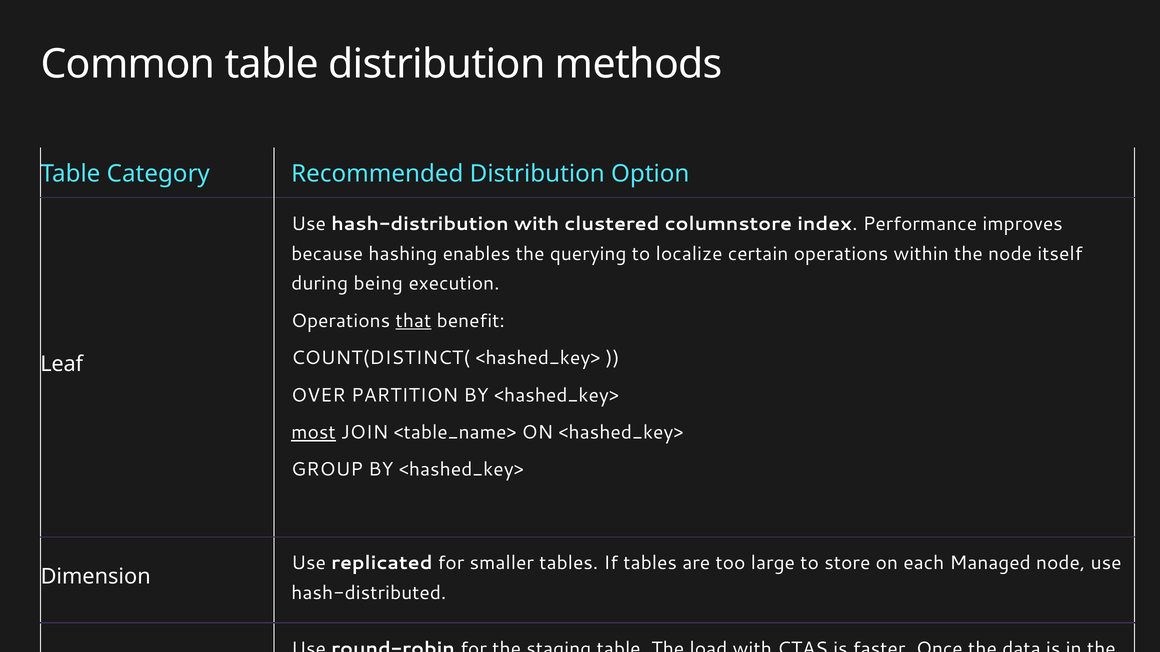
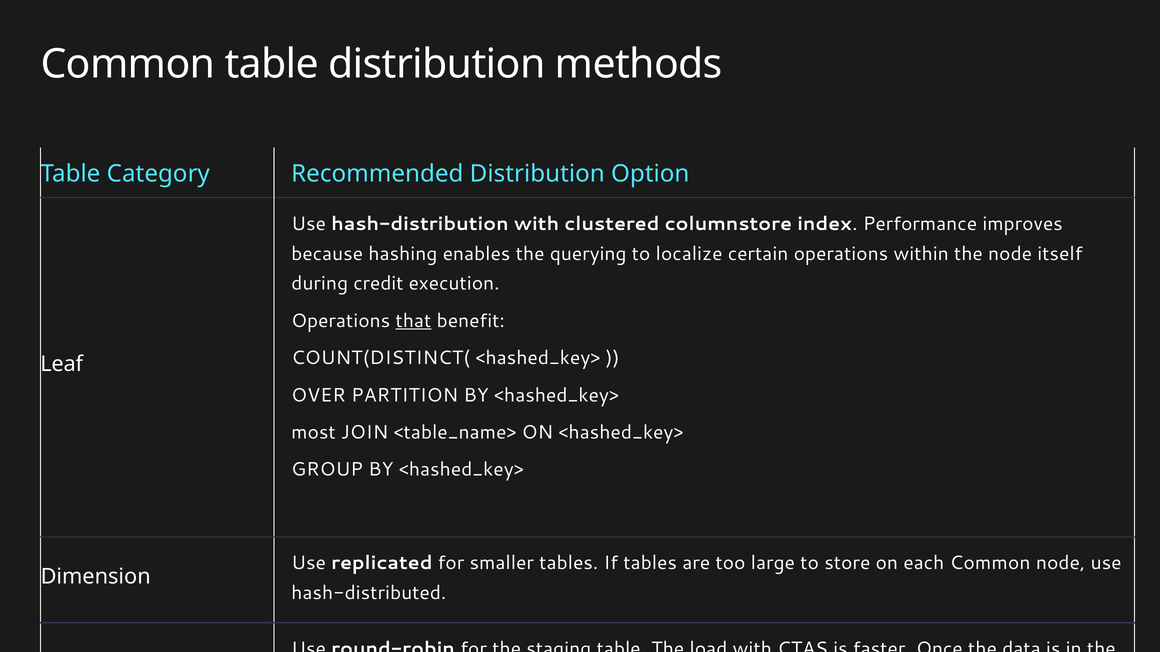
being: being -> credit (378, 284)
most underline: present -> none (314, 433)
each Managed: Managed -> Common (990, 563)
